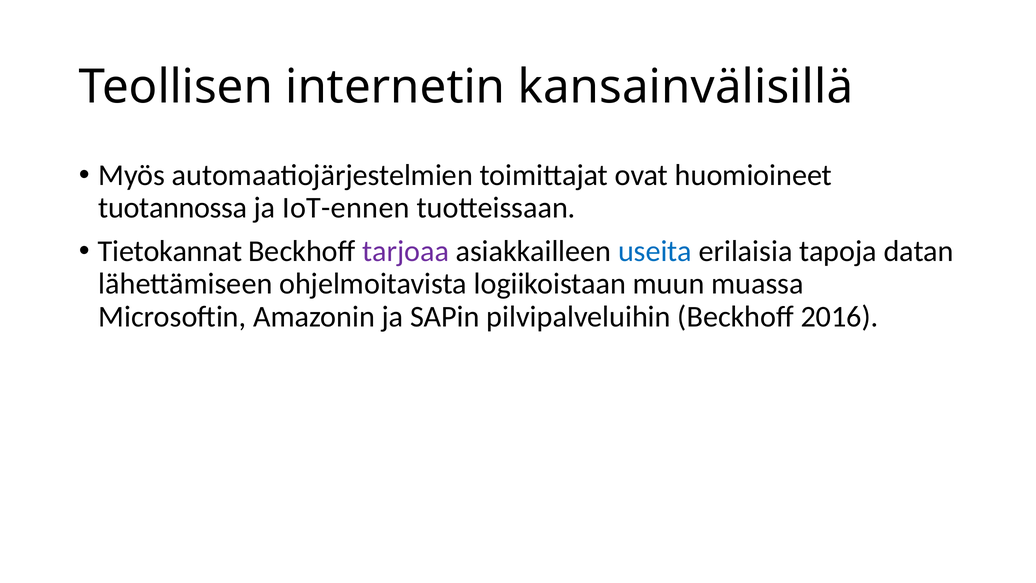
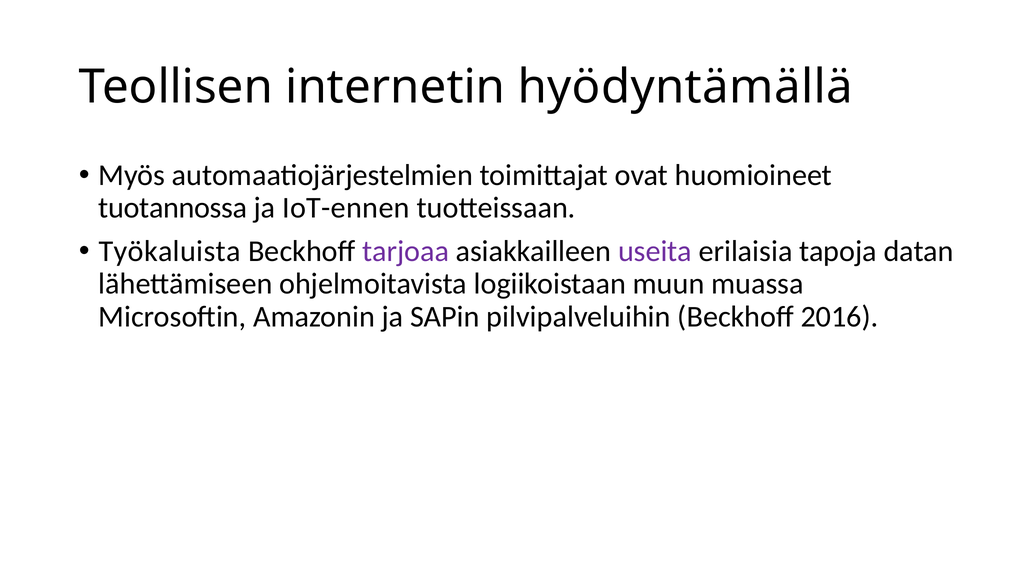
kansainvälisillä: kansainvälisillä -> hyödyntämällä (685, 87)
Tietokannat: Tietokannat -> Työkaluista (170, 251)
useita colour: blue -> purple (655, 251)
